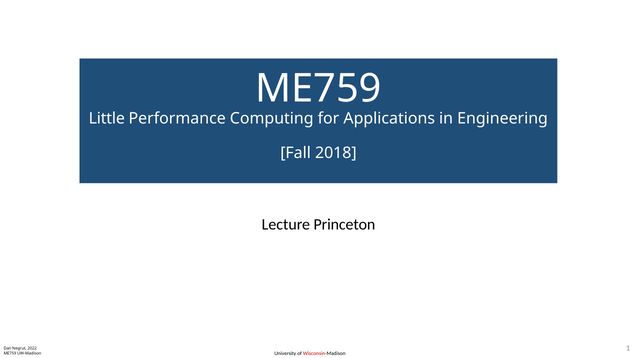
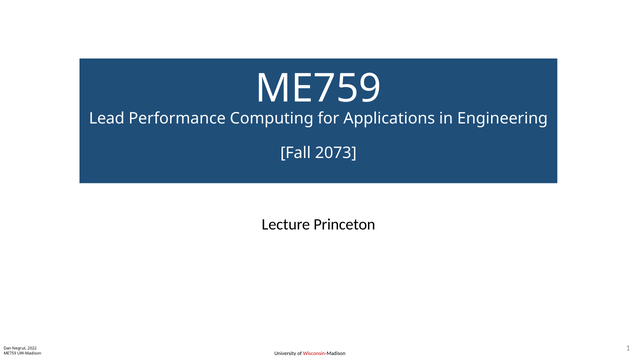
Little: Little -> Lead (107, 119)
2018: 2018 -> 2073 (336, 153)
